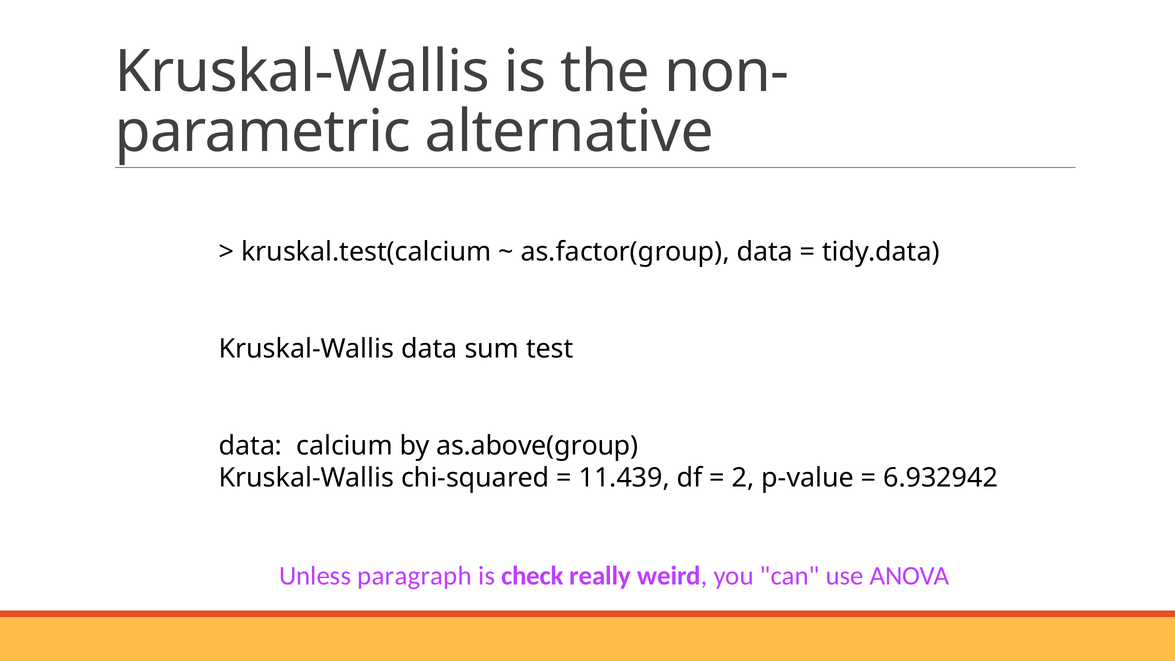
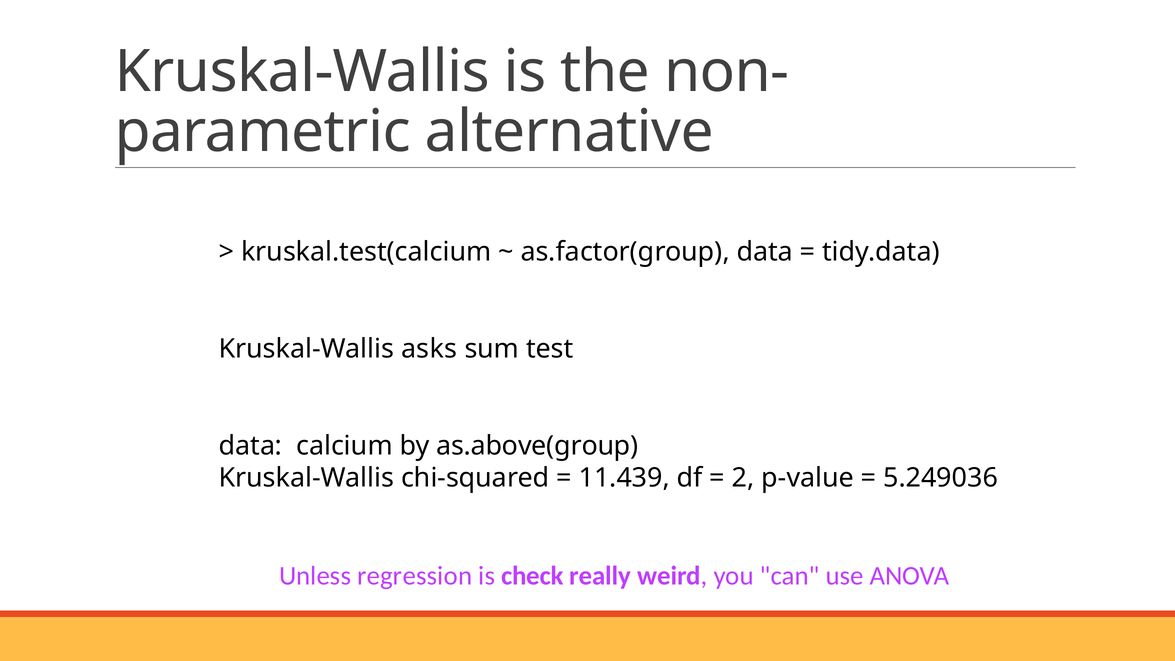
Kruskal-Wallis data: data -> asks (429, 349)
6.932942: 6.932942 -> 5.249036 (941, 478)
paragraph: paragraph -> regression (415, 576)
